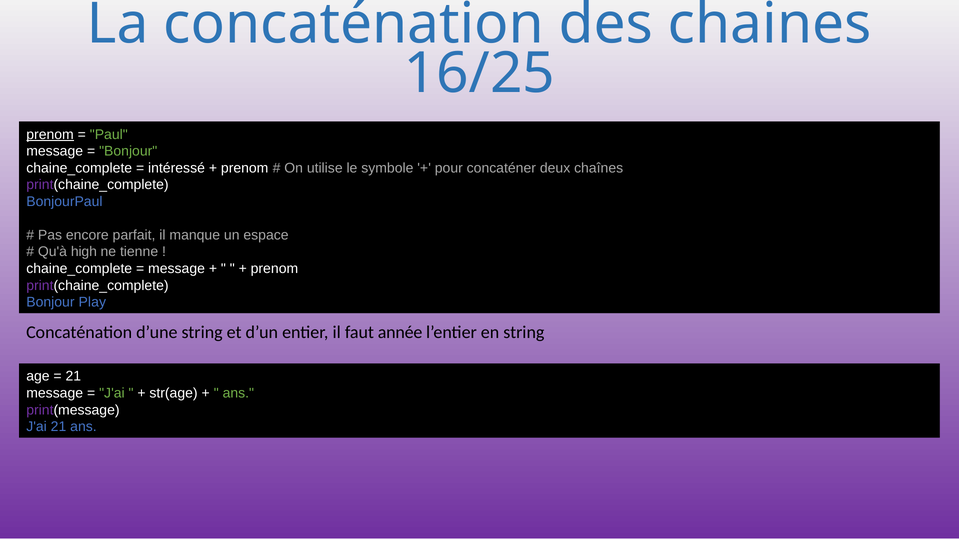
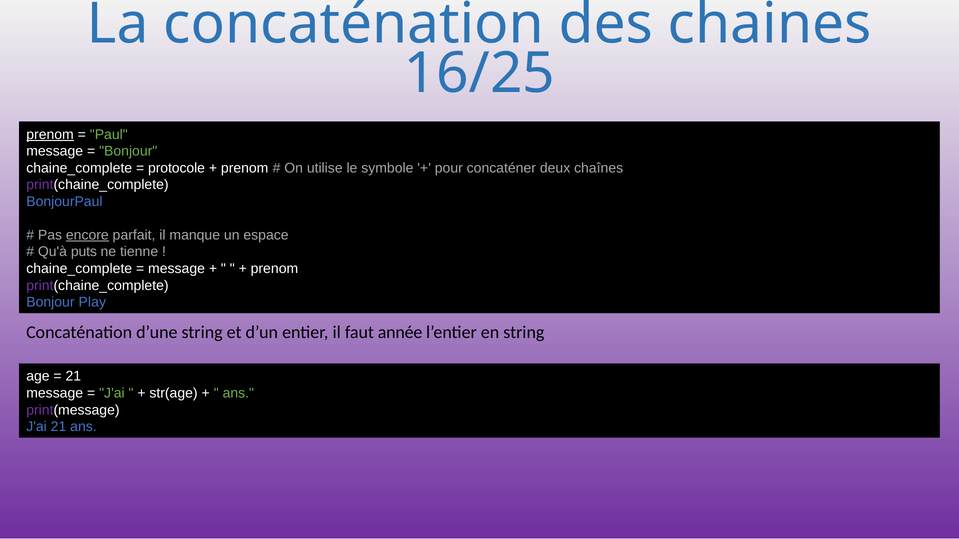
intéressé: intéressé -> protocole (177, 168)
encore underline: none -> present (87, 235)
high: high -> puts (84, 252)
